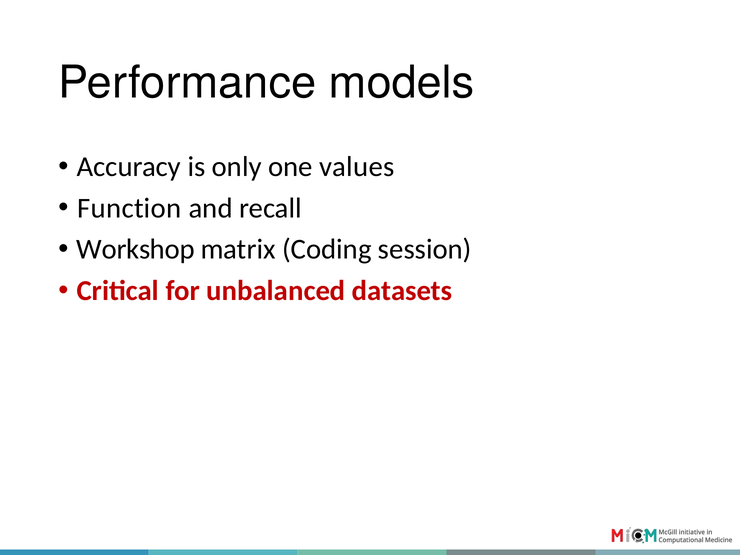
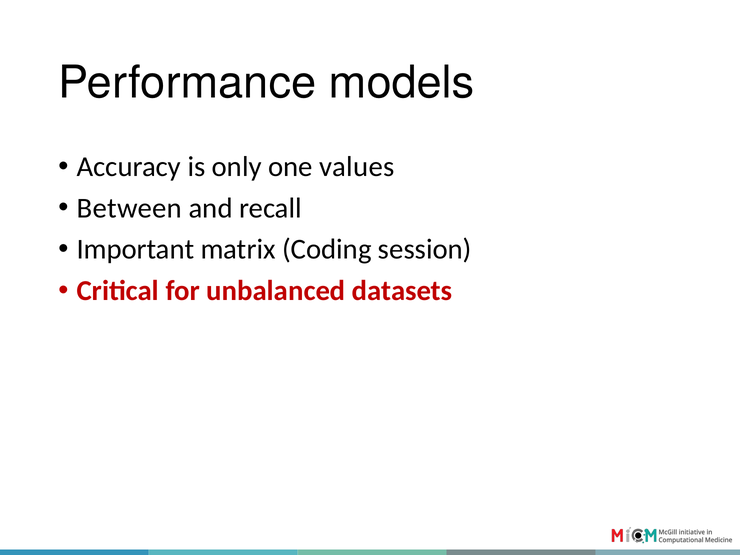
Function: Function -> Between (129, 208)
Workshop: Workshop -> Important (135, 249)
